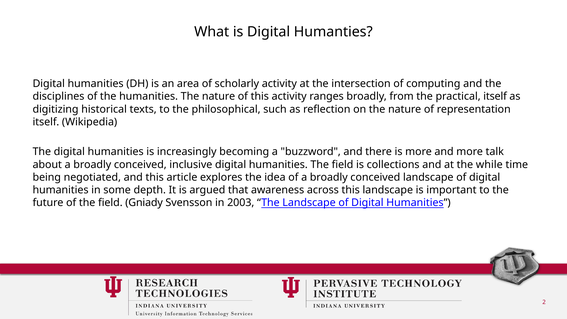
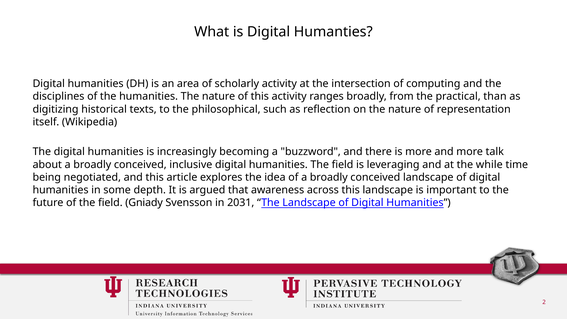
practical itself: itself -> than (495, 96)
collections: collections -> leveraging (393, 164)
2003: 2003 -> 2031 (241, 203)
